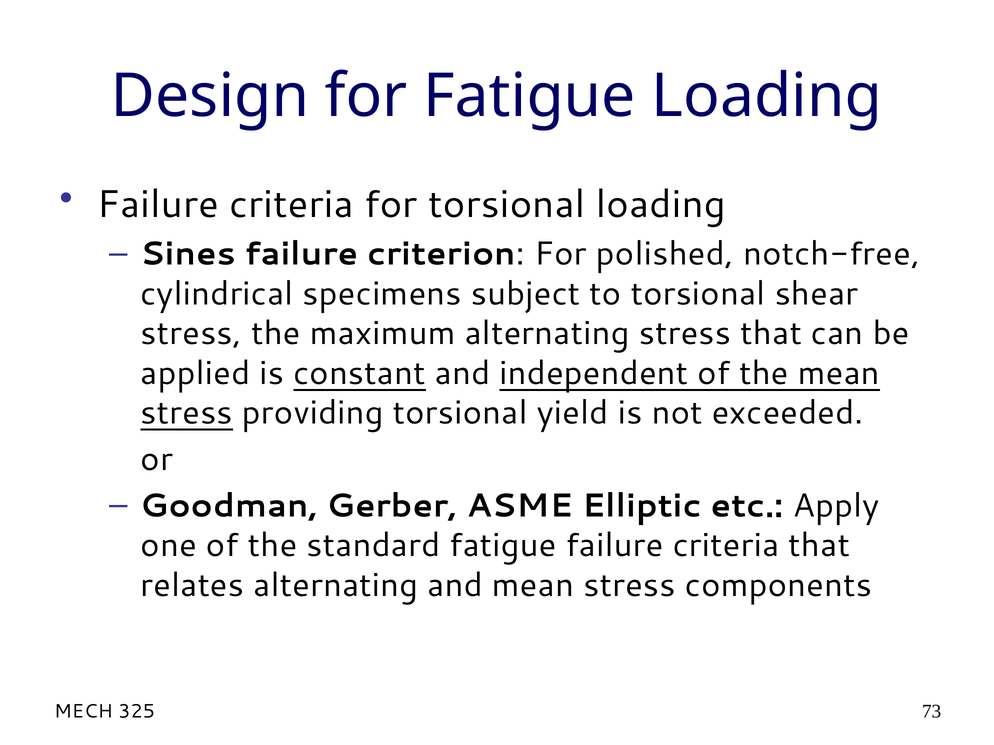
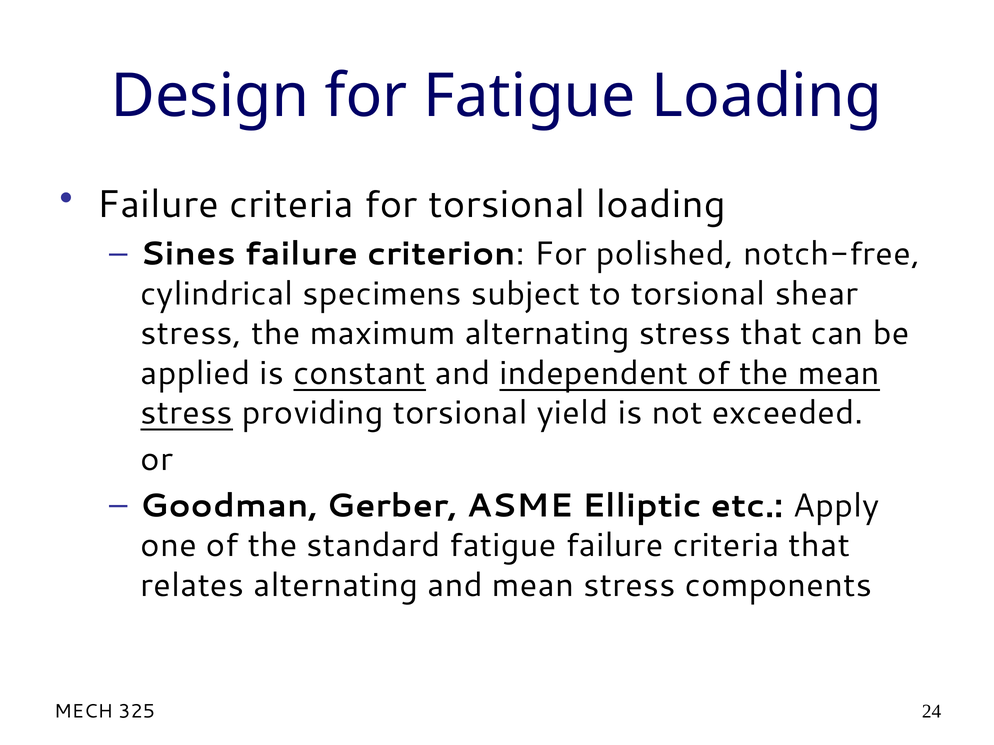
73: 73 -> 24 (932, 712)
